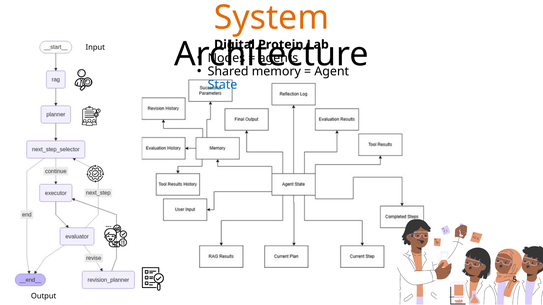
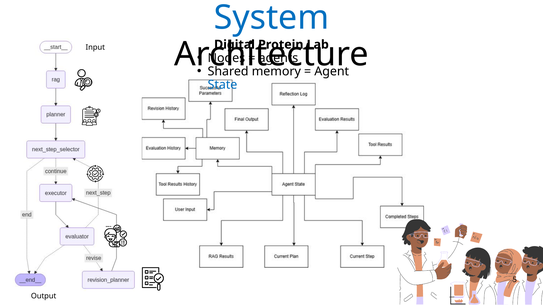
System colour: orange -> blue (271, 18)
